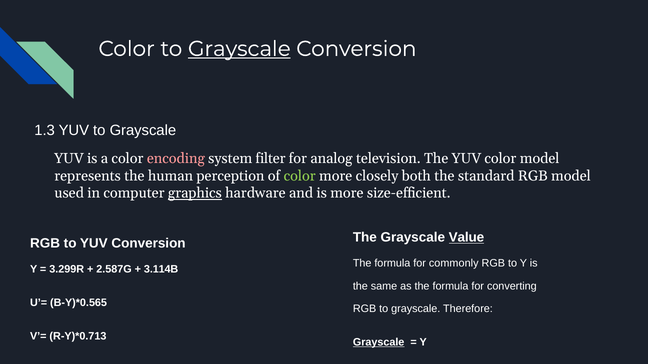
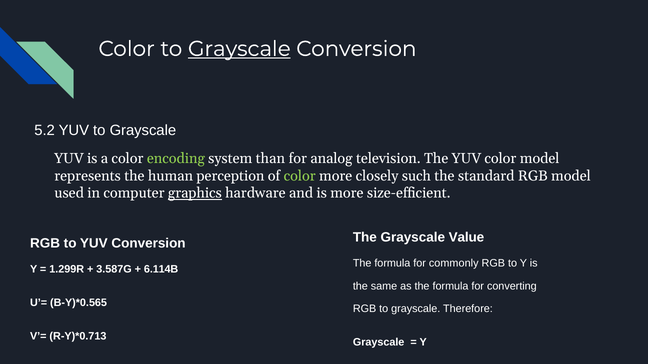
1.3: 1.3 -> 5.2 (45, 131)
encoding colour: pink -> light green (176, 159)
filter: filter -> than (270, 159)
both: both -> such (416, 176)
Value underline: present -> none (466, 238)
3.299R: 3.299R -> 1.299R (67, 270)
2.587G: 2.587G -> 3.587G (114, 270)
3.114B: 3.114B -> 6.114B (161, 270)
Grayscale underline: present -> none (379, 343)
